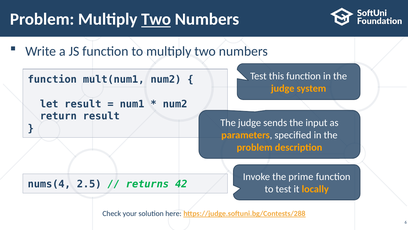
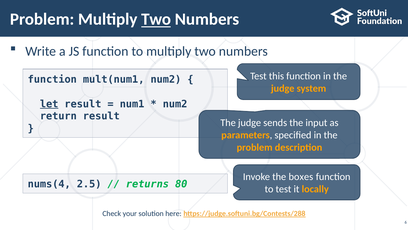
let underline: none -> present (49, 104)
prime: prime -> boxes (301, 177)
42: 42 -> 80 (181, 184)
